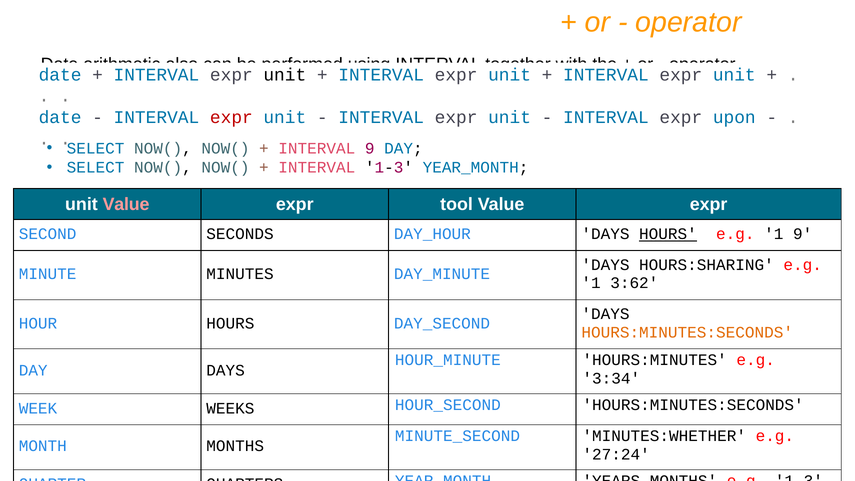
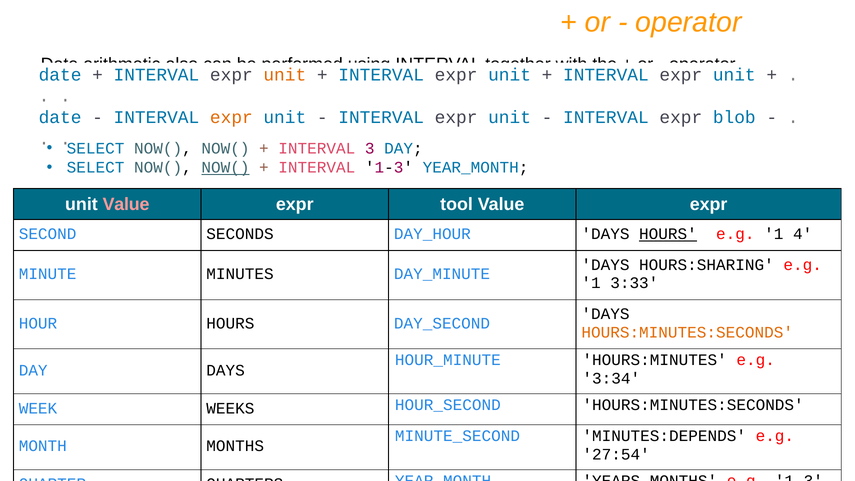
unit colour: black -> orange (285, 75)
expr colour: red -> orange (231, 117)
upon: upon -> blob (734, 117)
INTERVAL 9: 9 -> 3 (370, 148)
NOW( underline: none -> present (225, 168)
1 9: 9 -> 4 (803, 234)
3:62: 3:62 -> 3:33 (634, 283)
MINUTES:WHETHER: MINUTES:WHETHER -> MINUTES:DEPENDS (664, 436)
27:24: 27:24 -> 27:54 (616, 454)
